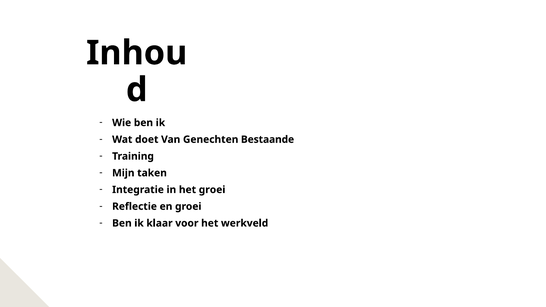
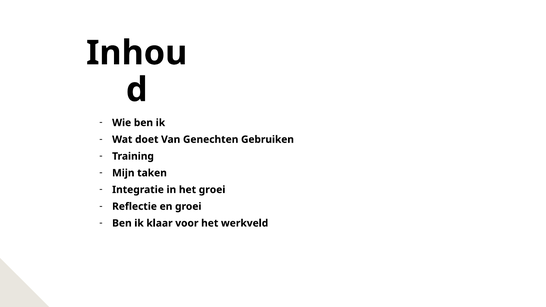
Bestaande: Bestaande -> Gebruiken (267, 140)
